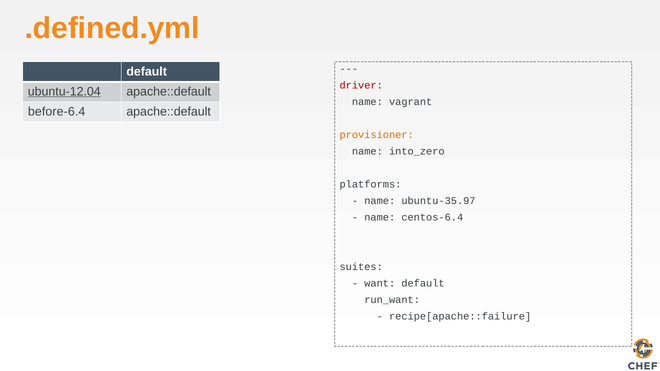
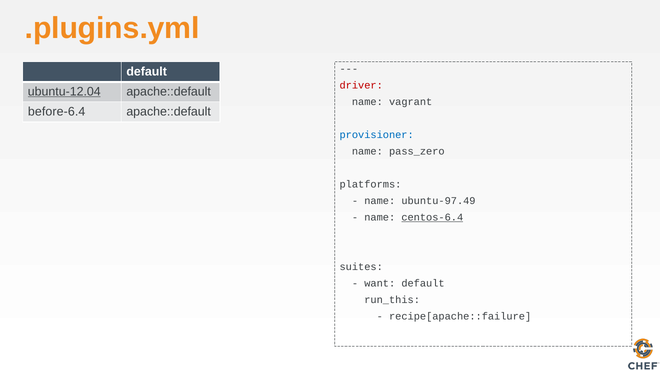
.defined.yml: .defined.yml -> .plugins.yml (112, 29)
provisioner colour: orange -> blue (377, 135)
into_zero: into_zero -> pass_zero (417, 151)
ubuntu-35.97: ubuntu-35.97 -> ubuntu-97.49 (438, 201)
centos-6.4 underline: none -> present (432, 217)
run_want: run_want -> run_this (392, 300)
